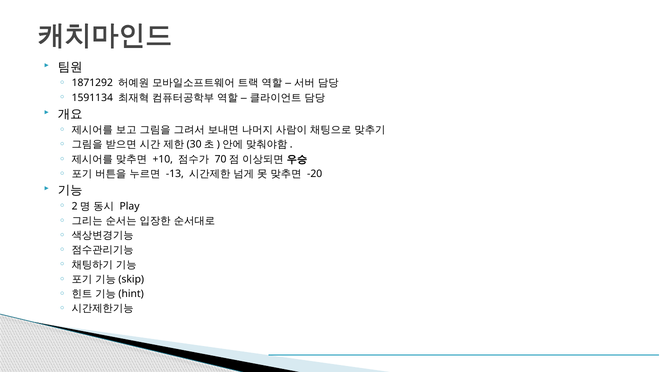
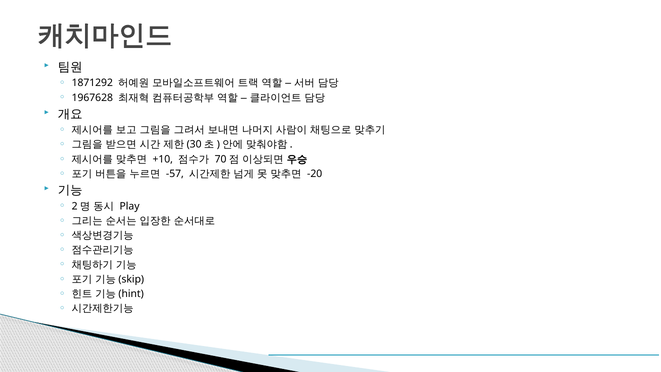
1591134: 1591134 -> 1967628 (92, 98)
-13: -13 -> -57 (175, 174)
